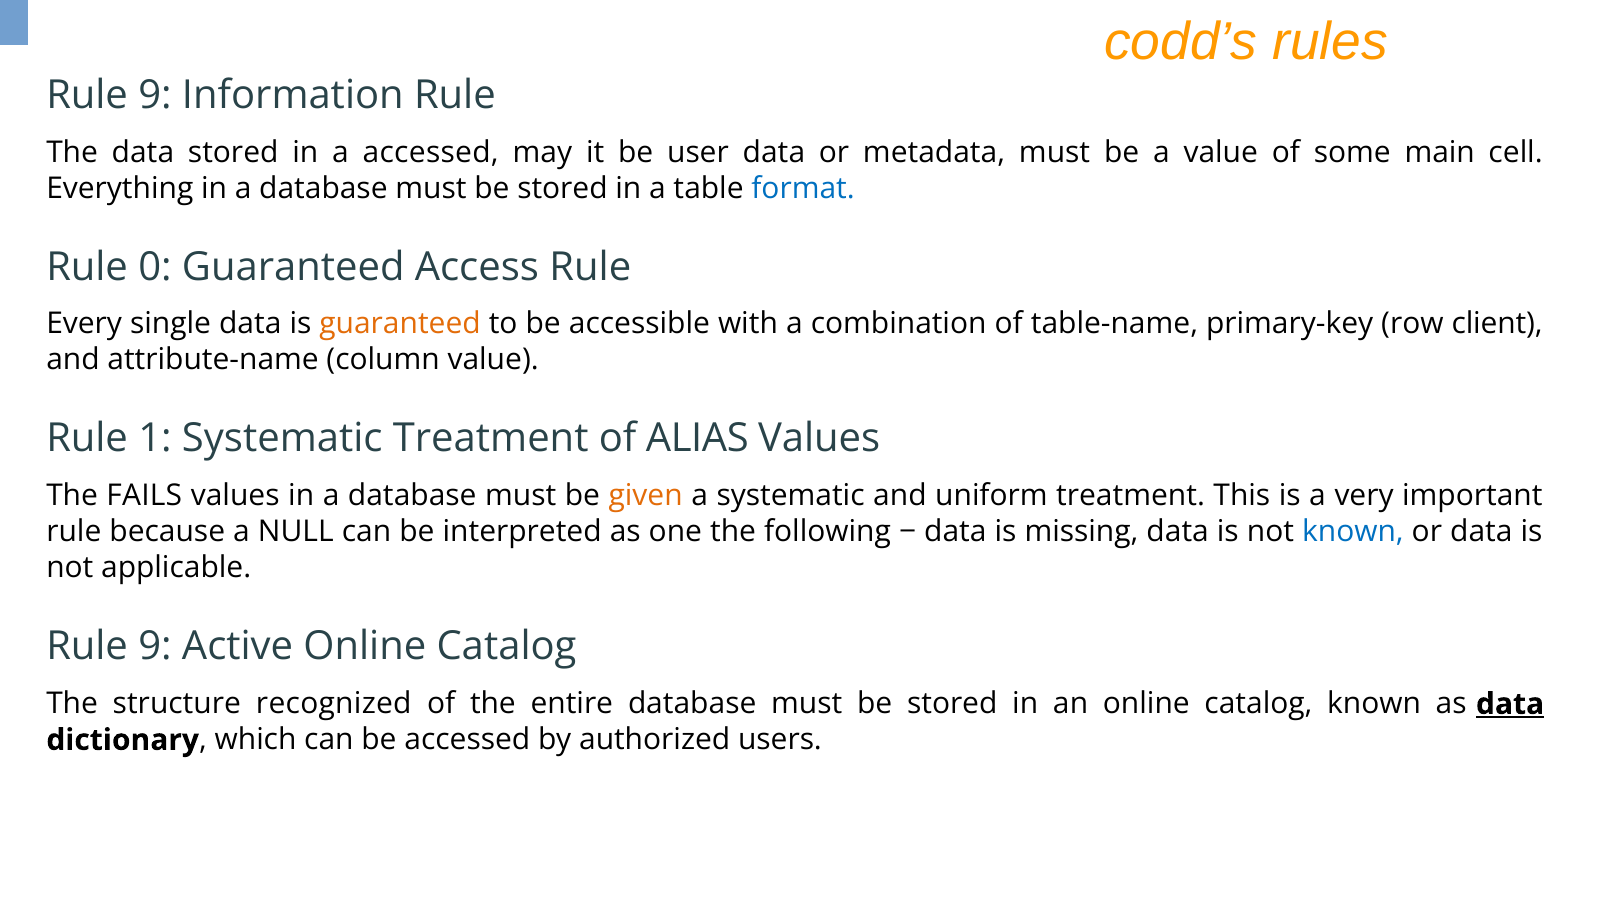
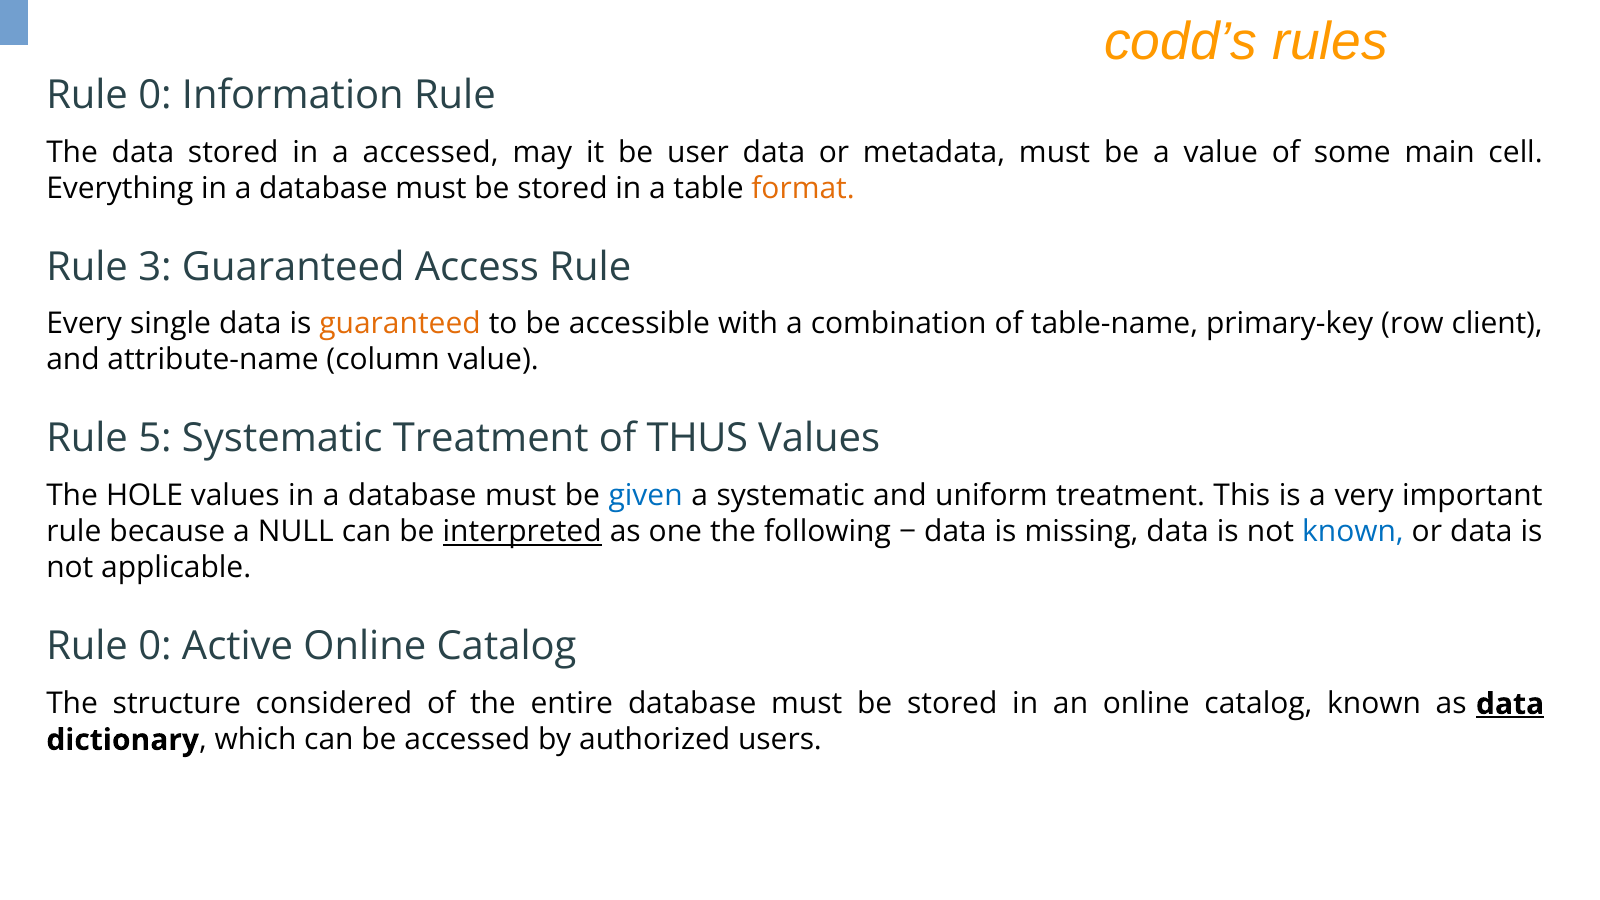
9: 9 -> 0 (155, 95)
format colour: blue -> orange (803, 188)
0: 0 -> 3 (155, 267)
1: 1 -> 5 (155, 439)
ALIAS: ALIAS -> THUS (697, 439)
FAILS: FAILS -> HOLE (145, 496)
given colour: orange -> blue (646, 496)
interpreted underline: none -> present (522, 532)
9: 9 -> 0 (155, 647)
recognized: recognized -> considered (334, 704)
